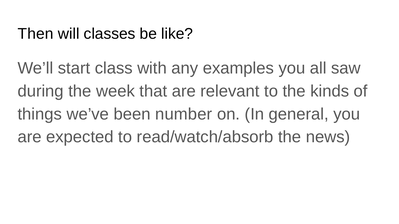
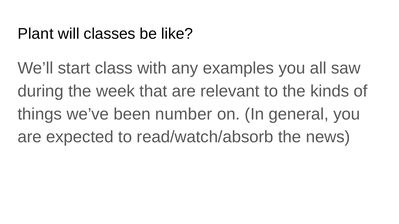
Then: Then -> Plant (36, 34)
